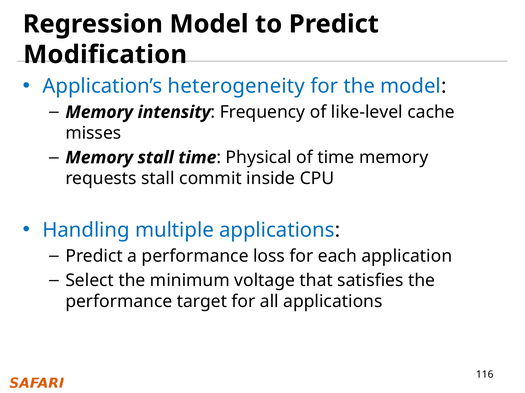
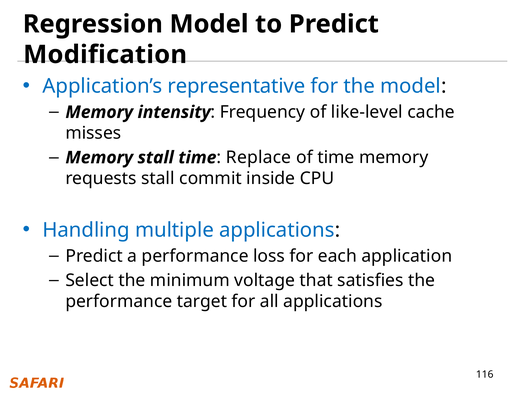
heterogeneity: heterogeneity -> representative (236, 86)
Physical: Physical -> Replace (259, 158)
